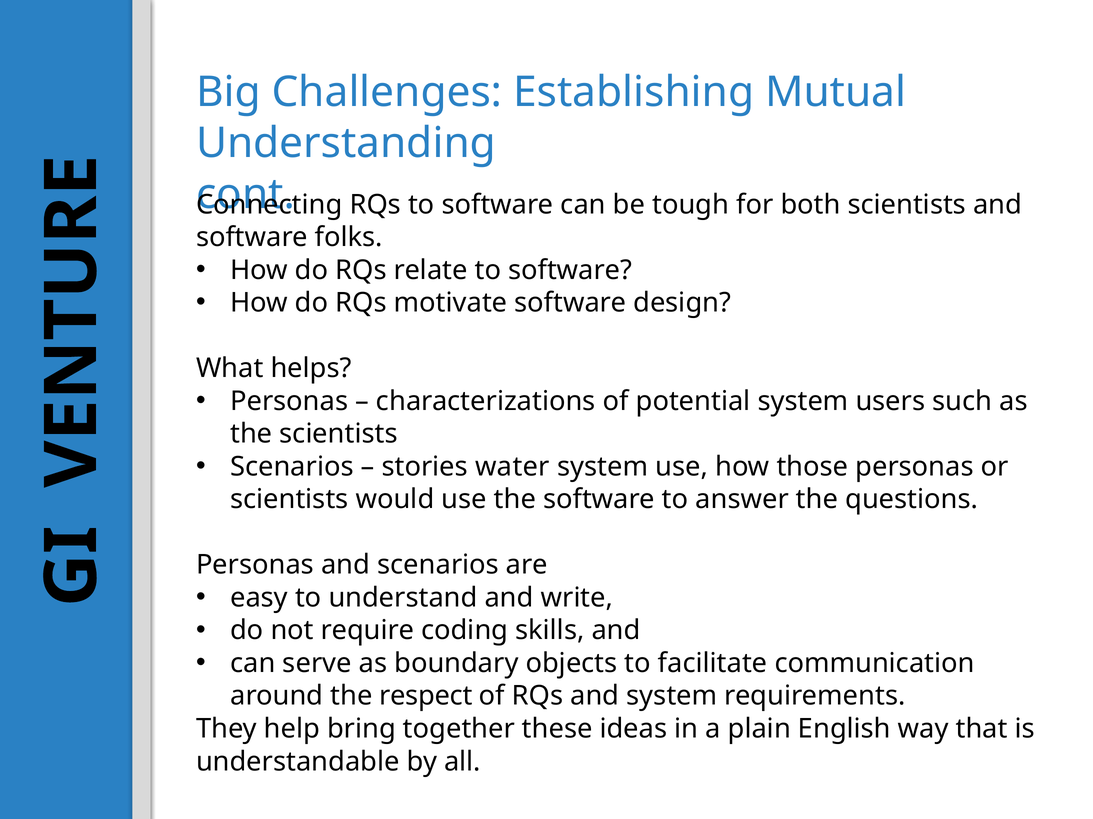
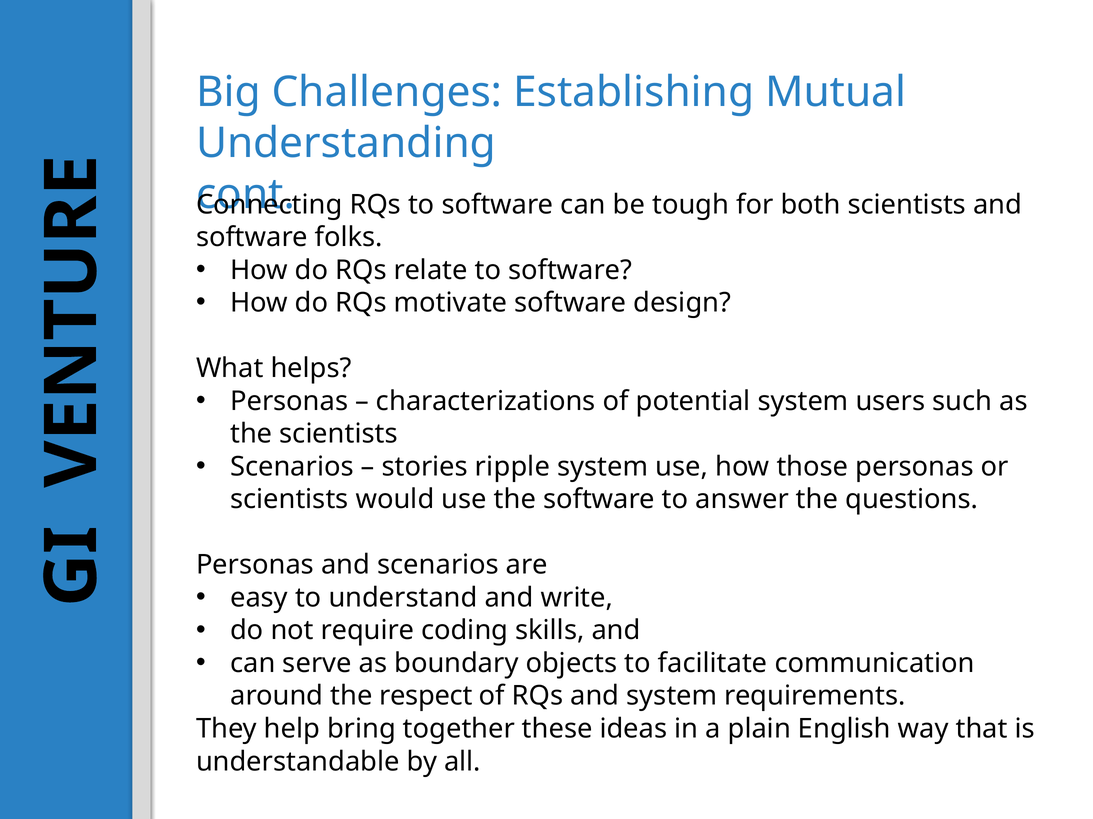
water: water -> ripple (513, 467)
